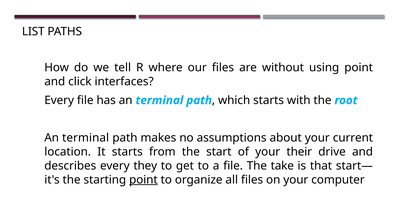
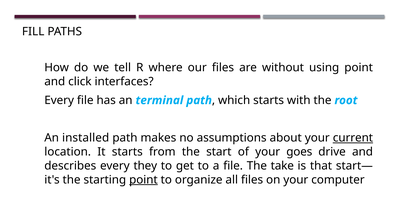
LIST: LIST -> FILL (33, 32)
terminal: terminal -> installed (86, 138)
current underline: none -> present (353, 138)
their: their -> goes (299, 152)
